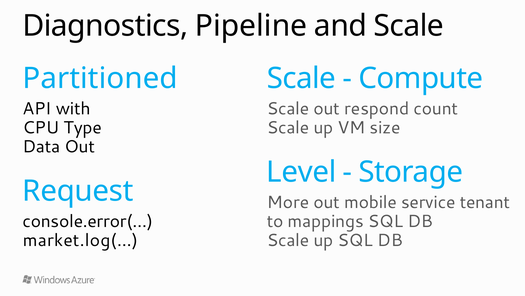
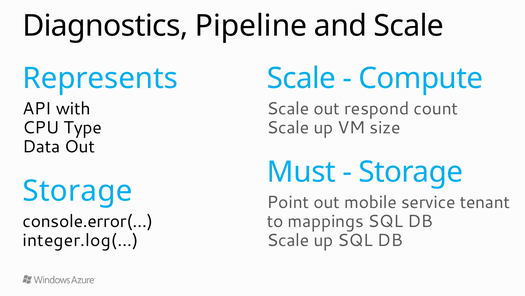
Partitioned: Partitioned -> Represents (100, 78)
Level: Level -> Must (301, 172)
Request: Request -> Storage (78, 191)
More: More -> Point (288, 202)
market.log(…: market.log(… -> integer.log(… (81, 240)
